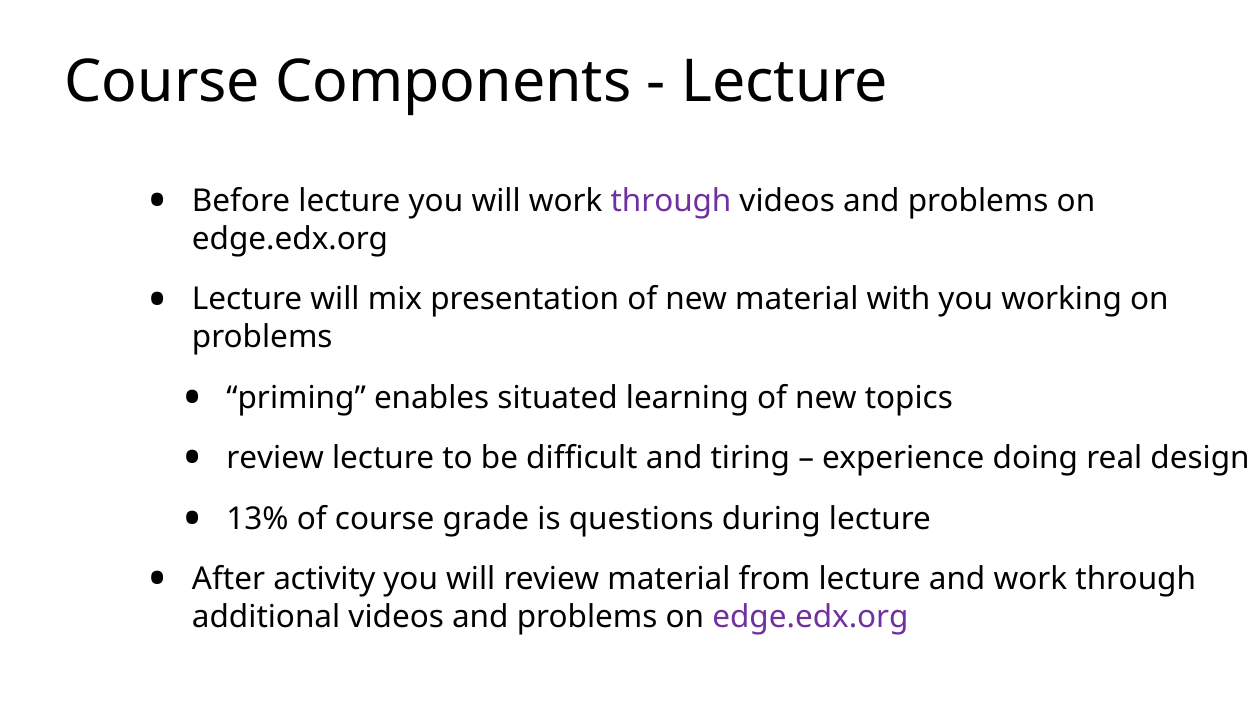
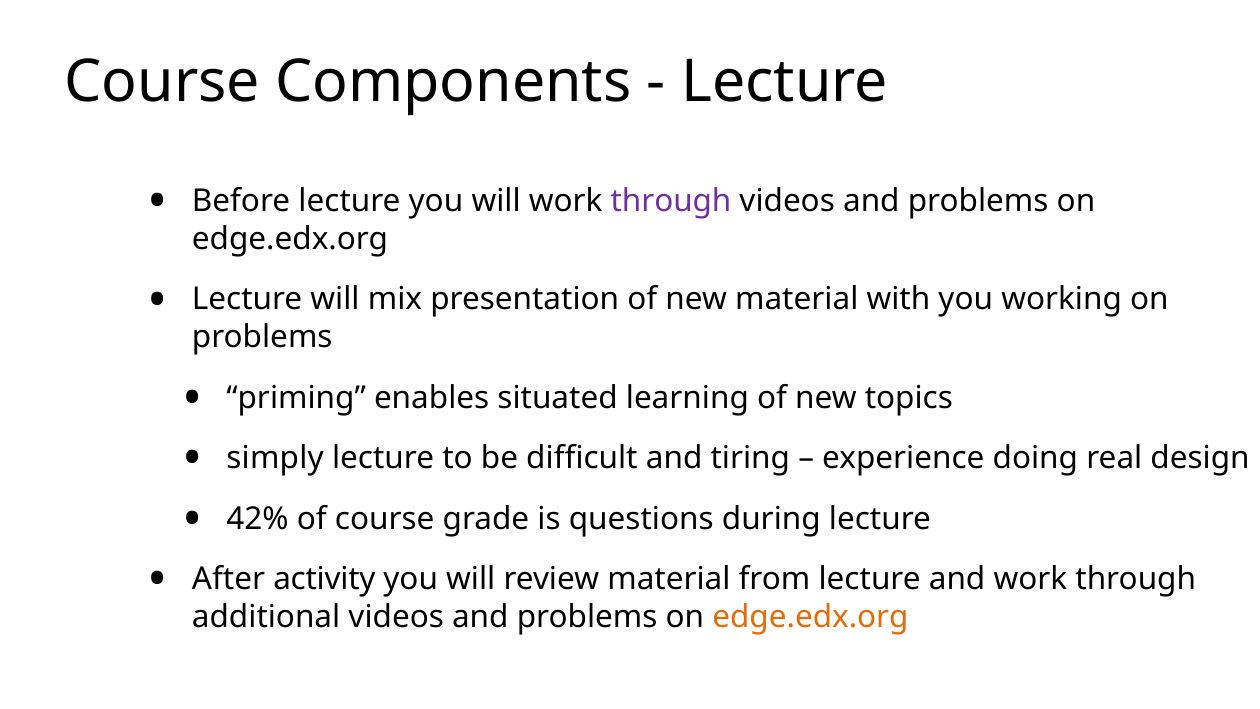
review: review -> simply (275, 458)
13%: 13% -> 42% (258, 518)
edge.edx.org colour: purple -> orange (810, 617)
